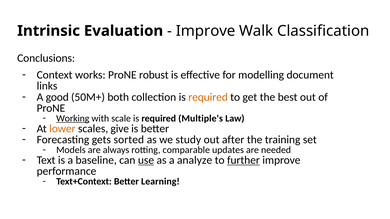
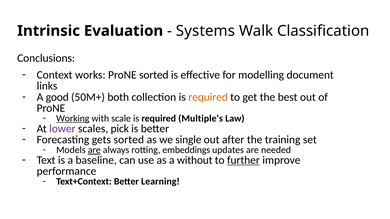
Improve: Improve -> Systems (206, 31)
ProNE robust: robust -> sorted (154, 75)
lower colour: orange -> purple (62, 129)
give: give -> pick (120, 129)
study: study -> single (188, 140)
are underline: none -> present (94, 150)
comparable: comparable -> embeddings (186, 150)
use underline: present -> none (146, 160)
analyze: analyze -> without (195, 160)
